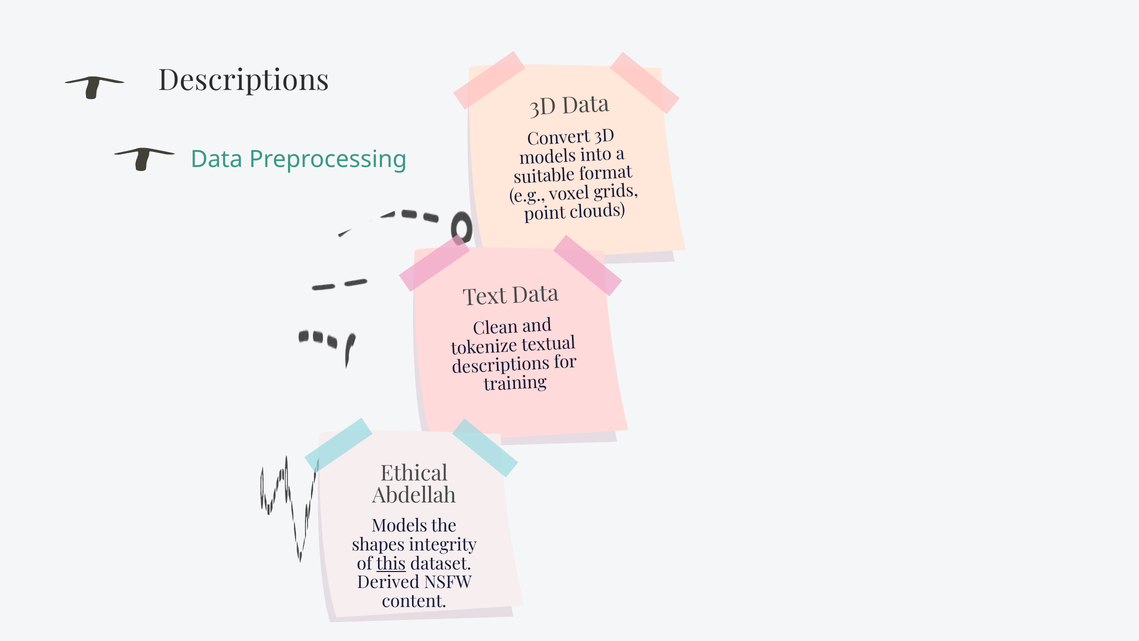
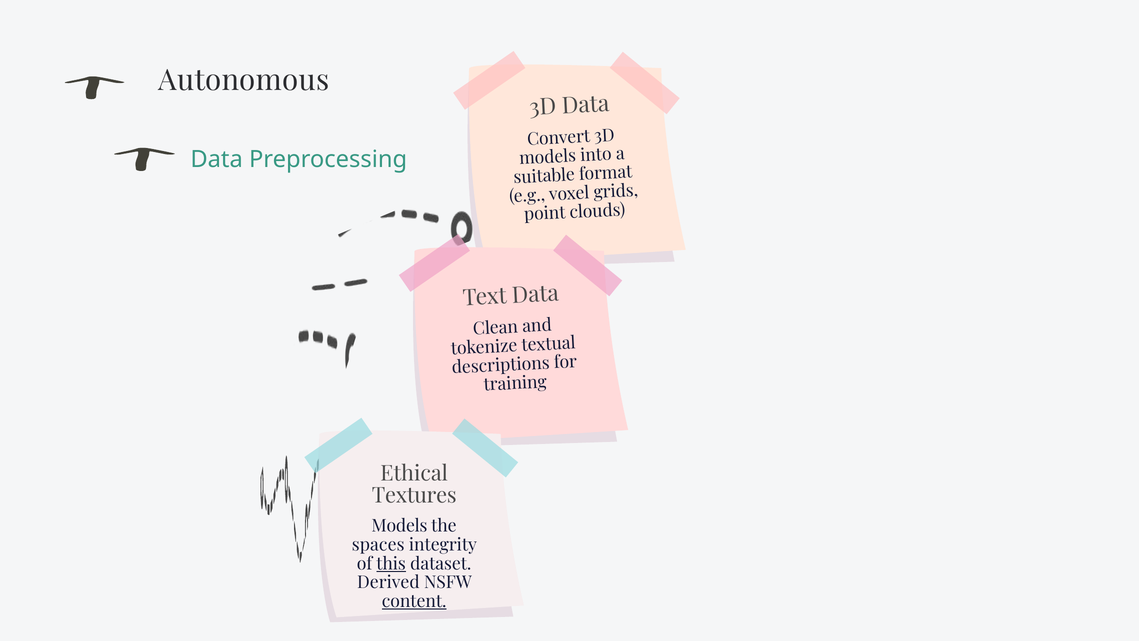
Descriptions: Descriptions -> Autonomous (244, 81)
Abdellah: Abdellah -> Textures (414, 495)
shapes: shapes -> spaces (378, 545)
content underline: none -> present (414, 601)
